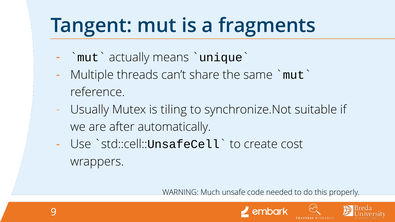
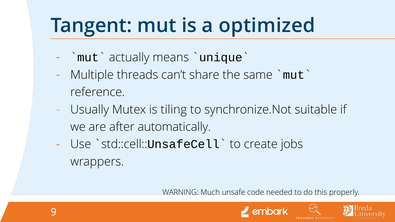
fragments: fragments -> optimized (267, 26)
cost: cost -> jobs (292, 144)
